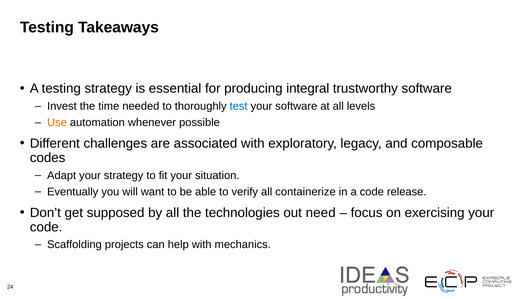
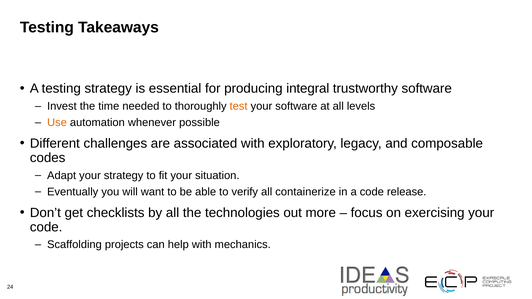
test colour: blue -> orange (239, 106)
supposed: supposed -> checklists (116, 213)
need: need -> more (321, 213)
